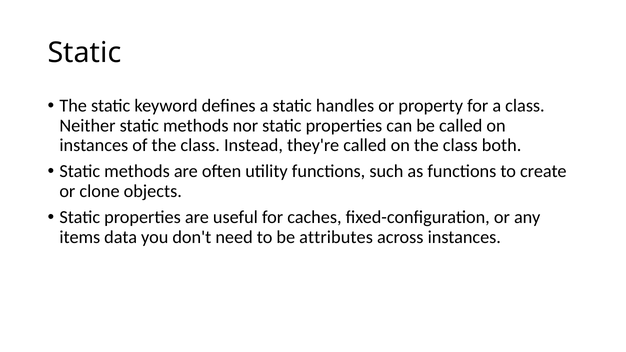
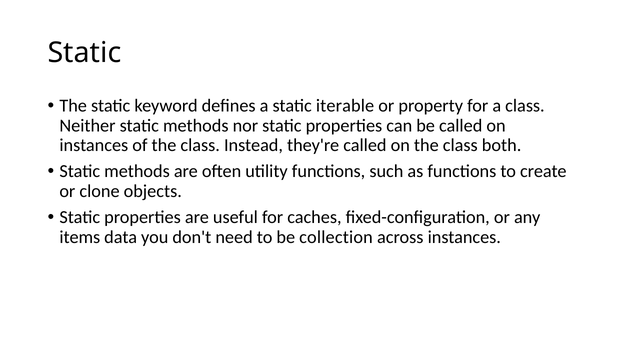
handles: handles -> iterable (345, 106)
attributes: attributes -> collection (336, 237)
